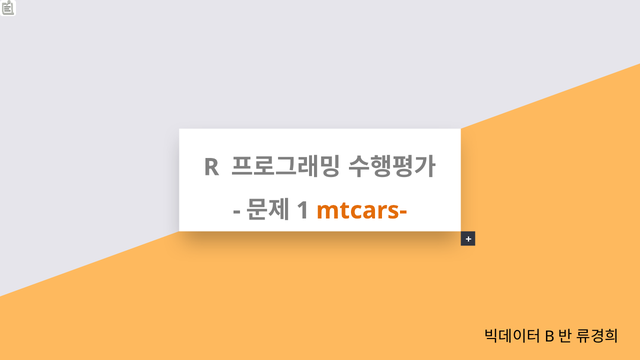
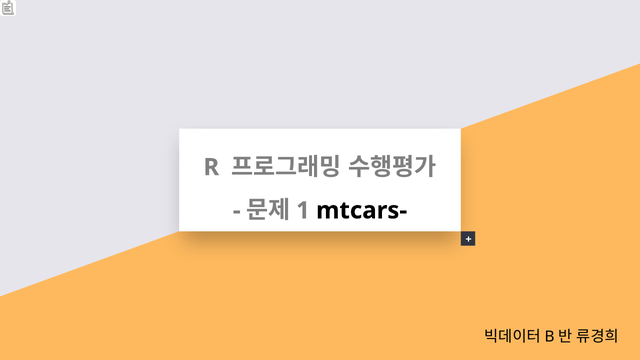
mtcars- colour: orange -> black (362, 210)
